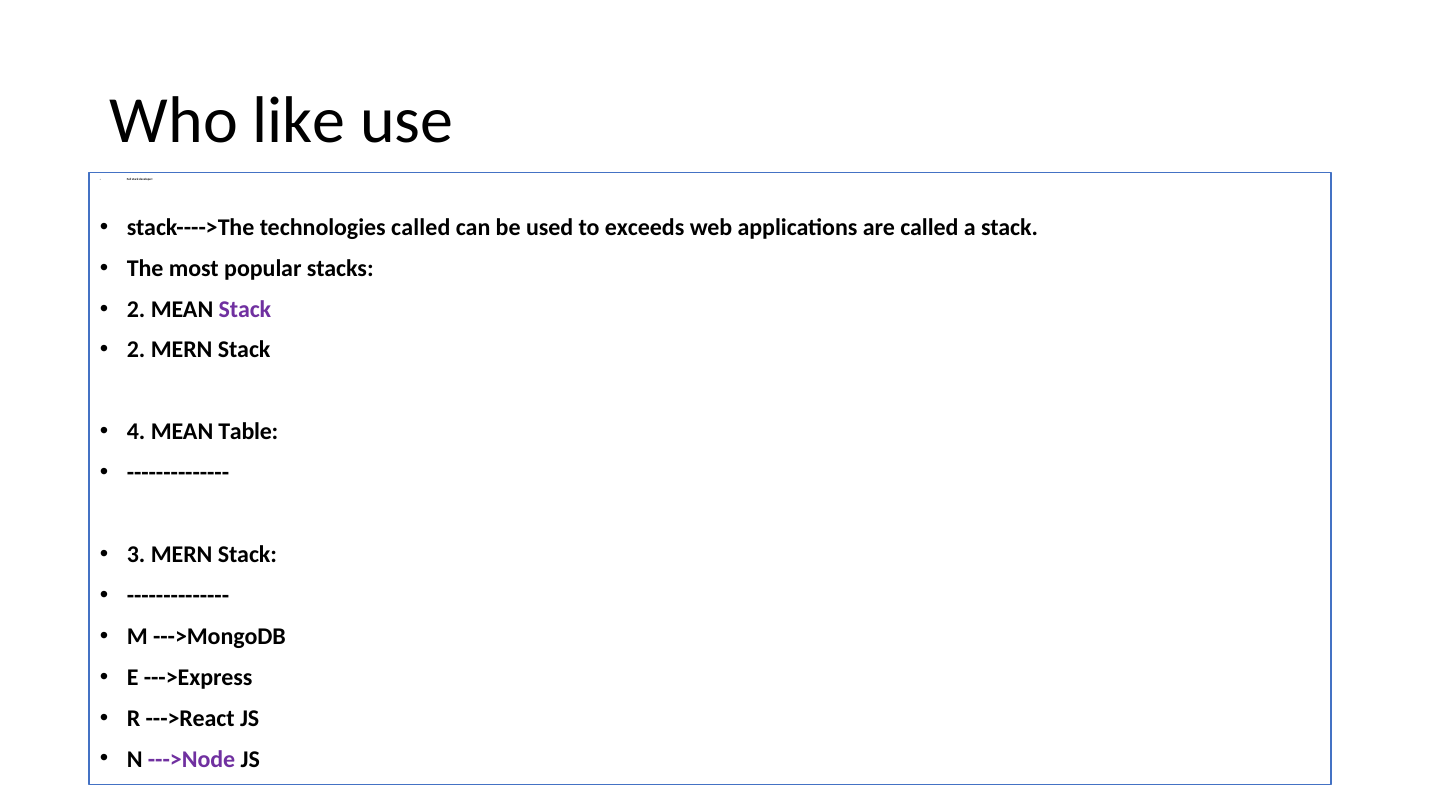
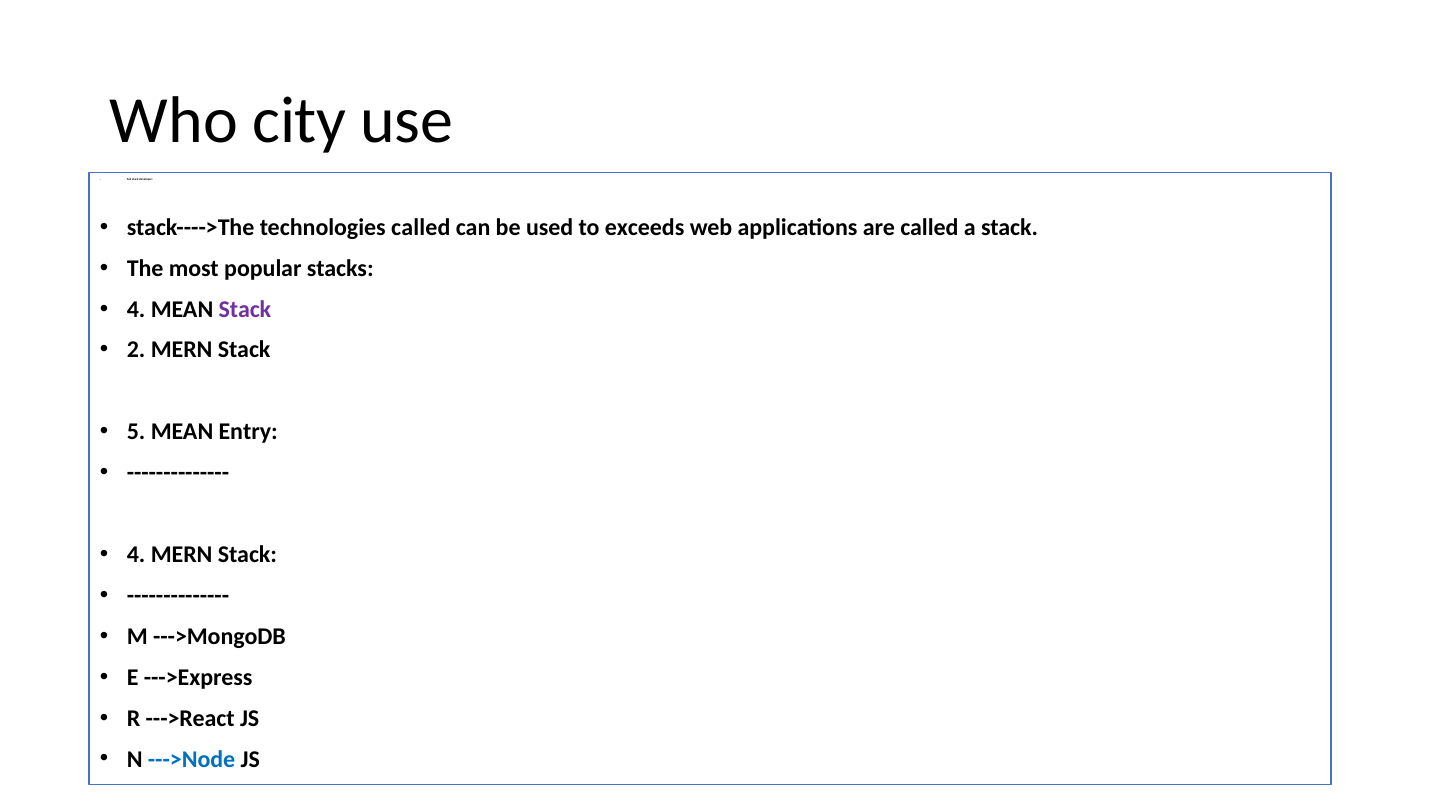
like: like -> city (299, 121)
2: 2 -> 4 (136, 309)
4: 4 -> 5 (136, 432)
Table: Table -> Entry (248, 432)
3: 3 -> 4 (136, 555)
--->Node colour: purple -> blue (192, 759)
